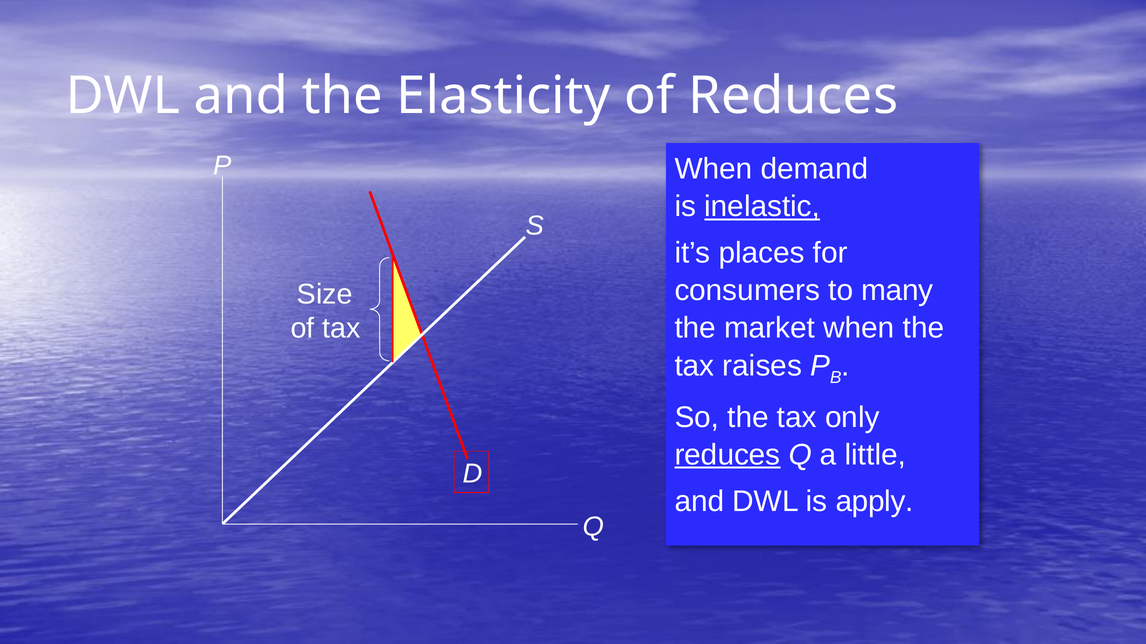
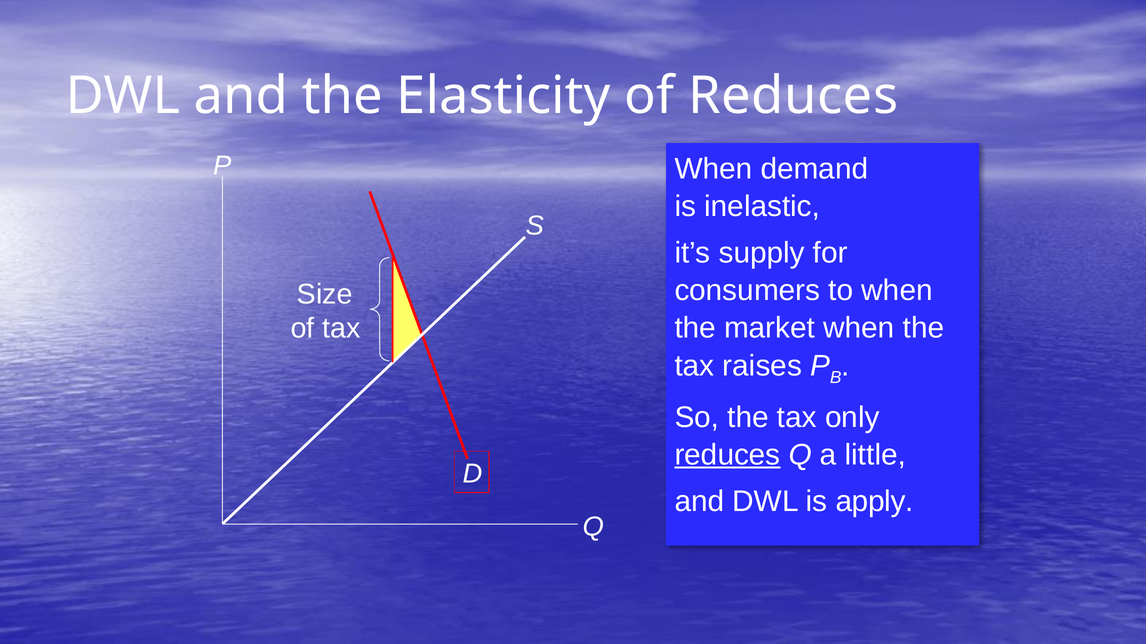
inelastic underline: present -> none (762, 207)
places: places -> supply (762, 253)
to many: many -> when (897, 291)
